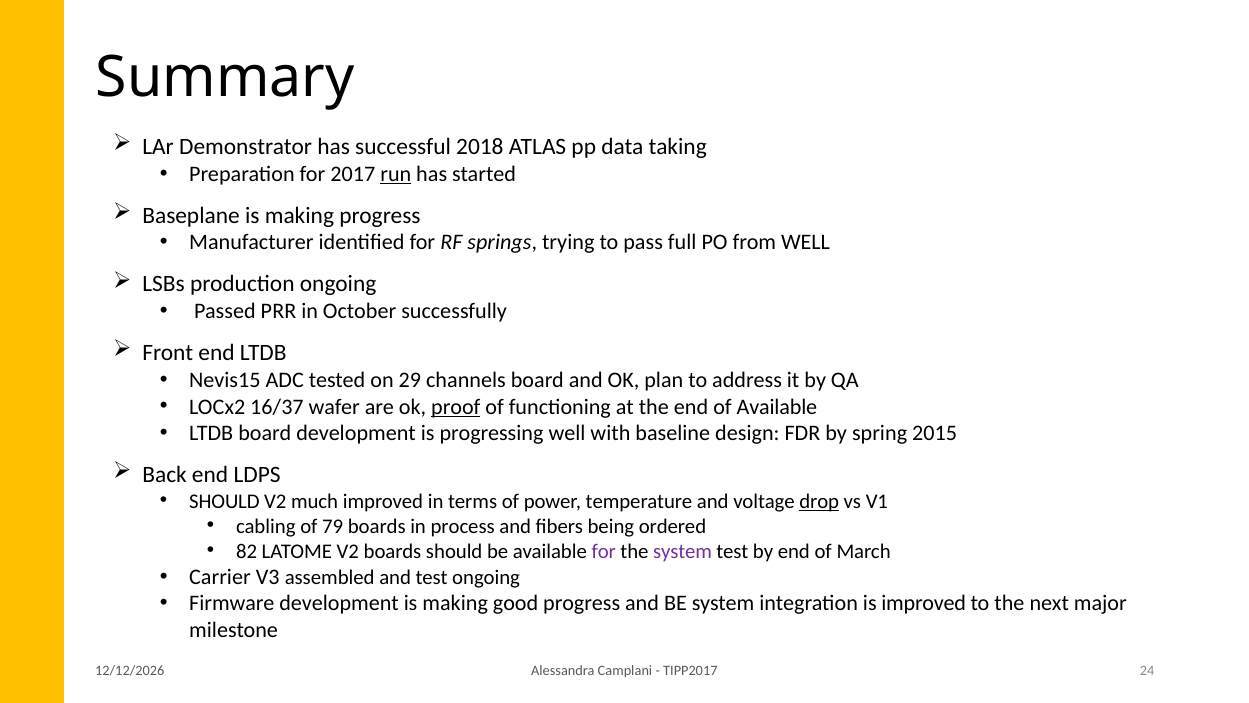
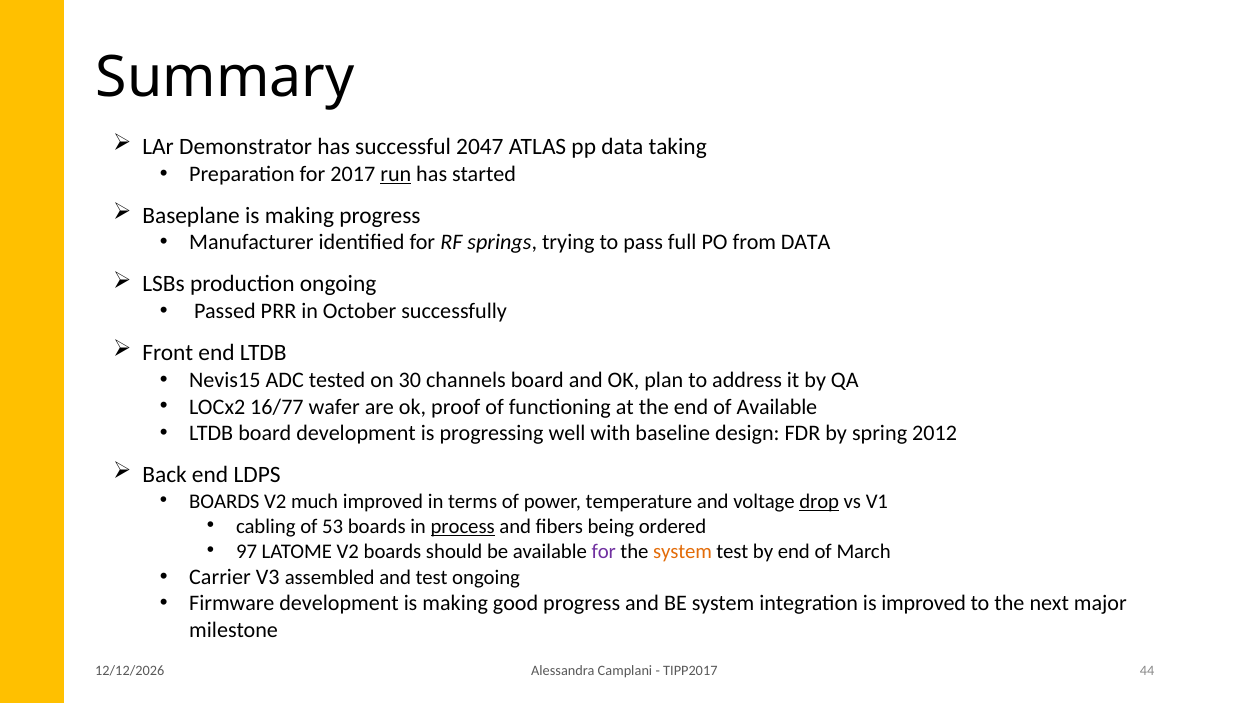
2018: 2018 -> 2047 (480, 147)
from WELL: WELL -> DATA (806, 242)
29: 29 -> 30 (410, 380)
16/37: 16/37 -> 16/77 (277, 407)
proof underline: present -> none (456, 407)
2015: 2015 -> 2012 (935, 433)
SHOULD: SHOULD -> BOARDS (224, 501)
79: 79 -> 53 (333, 526)
process underline: none -> present (463, 526)
82: 82 -> 97 (247, 551)
system colour: purple -> orange (683, 551)
24: 24 -> 44 (1147, 671)
